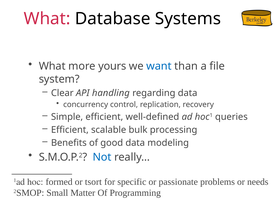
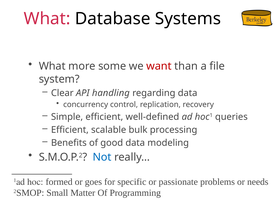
yours: yours -> some (112, 66)
want colour: blue -> red (159, 66)
tsort: tsort -> goes (93, 182)
